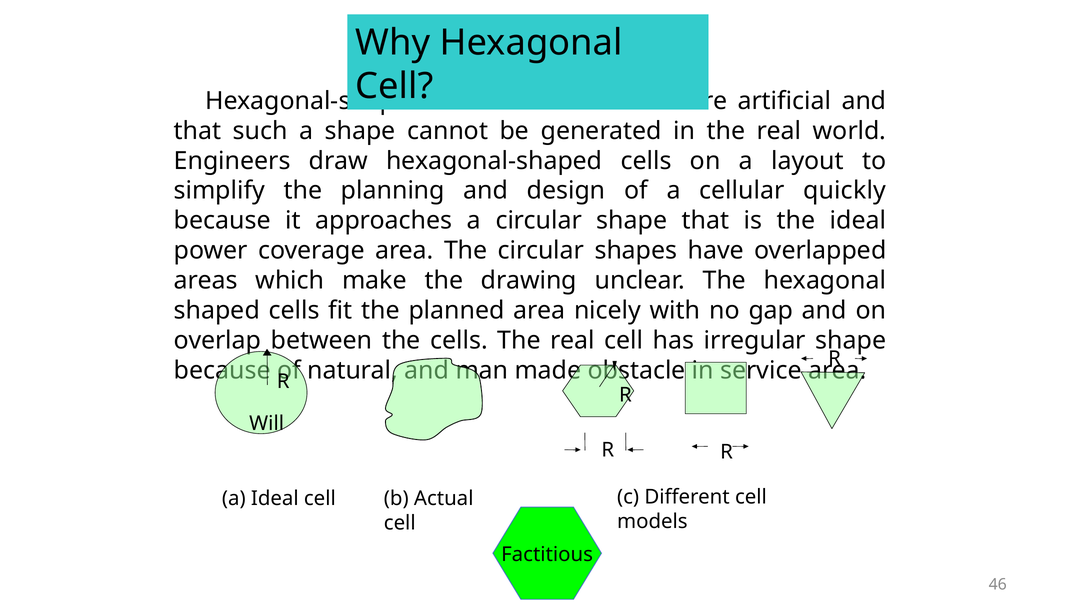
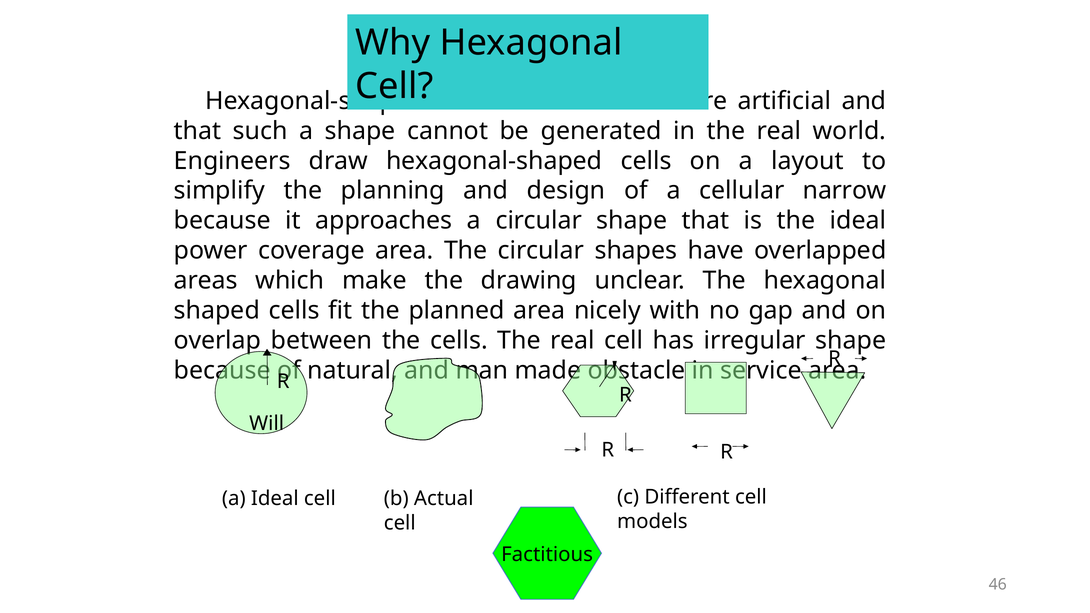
quickly: quickly -> narrow (845, 191)
